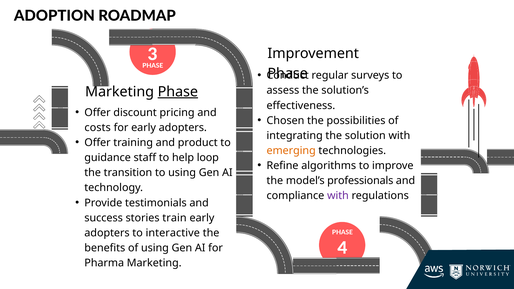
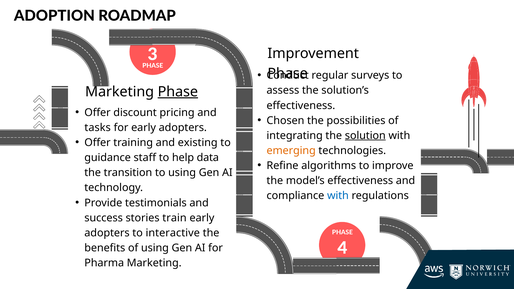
costs: costs -> tasks (98, 128)
solution underline: none -> present (365, 136)
product: product -> existing (198, 143)
loop: loop -> data (208, 158)
model’s professionals: professionals -> effectiveness (360, 181)
with colour: purple -> blue (338, 196)
